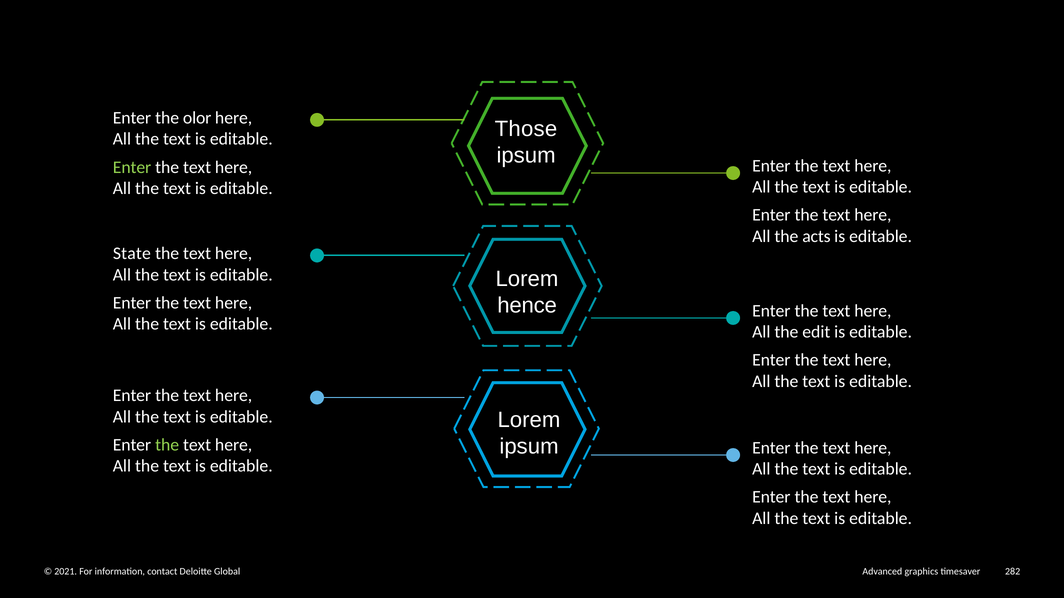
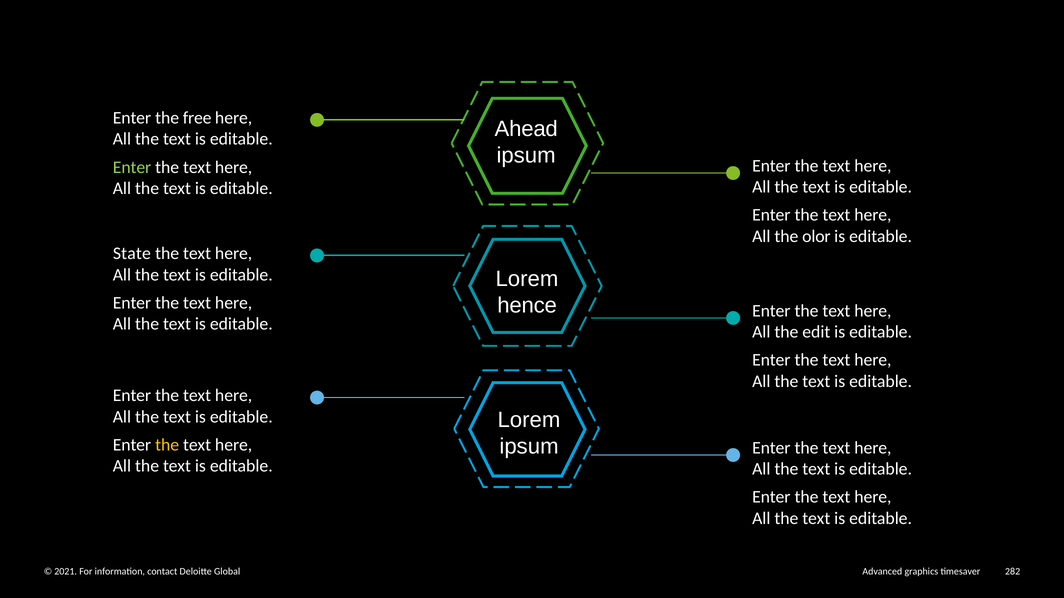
olor: olor -> free (197, 118)
Those: Those -> Ahead (526, 129)
acts: acts -> olor (816, 237)
the colour: light green -> yellow (167, 445)
